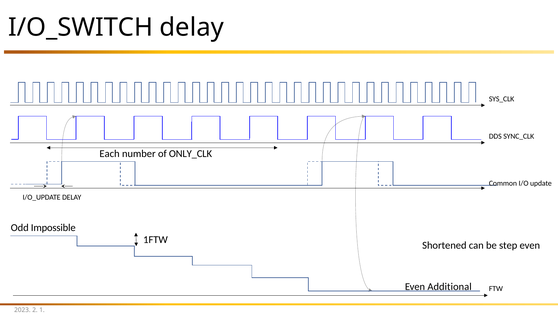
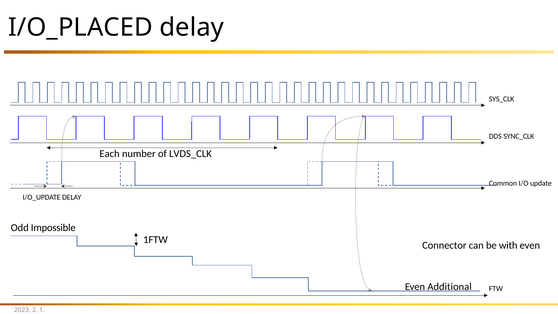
I/O_SWITCH: I/O_SWITCH -> I/O_PLACED (80, 27)
ONLY_CLK: ONLY_CLK -> LVDS_CLK (190, 154)
Shortened: Shortened -> Connector (444, 245)
step: step -> with (508, 245)
